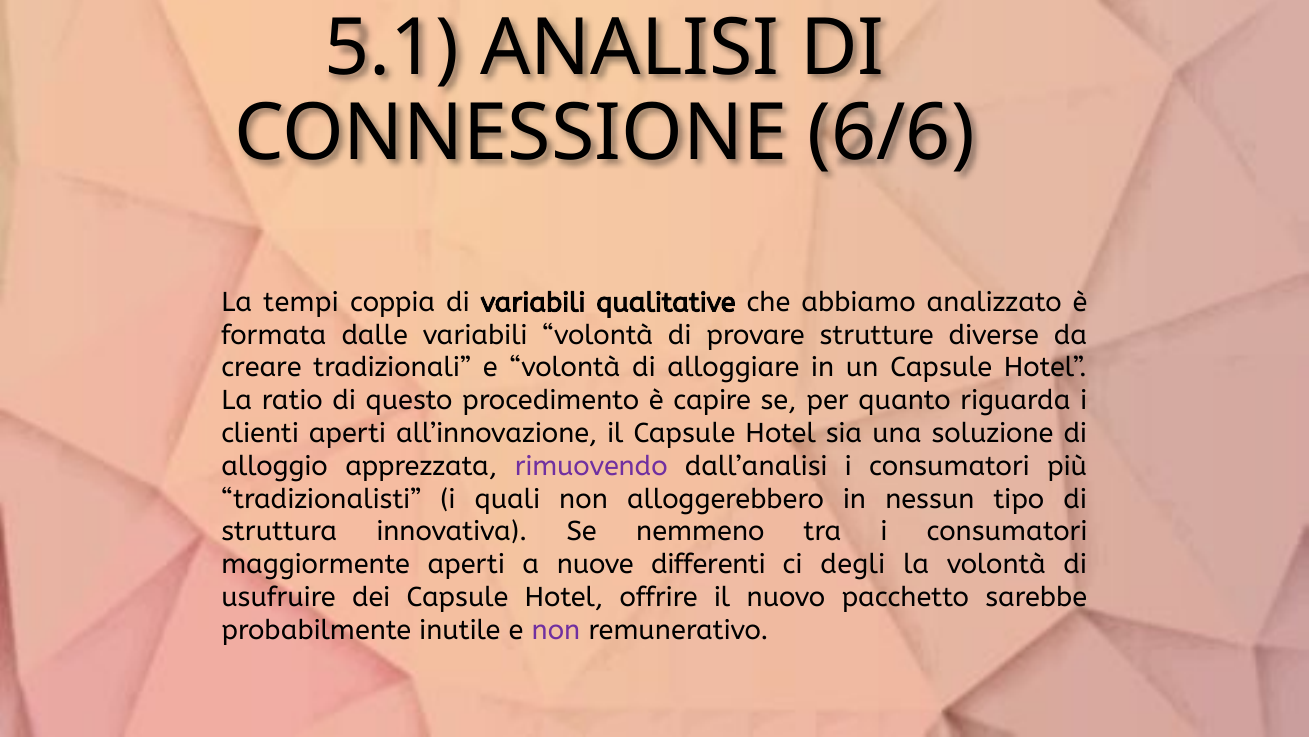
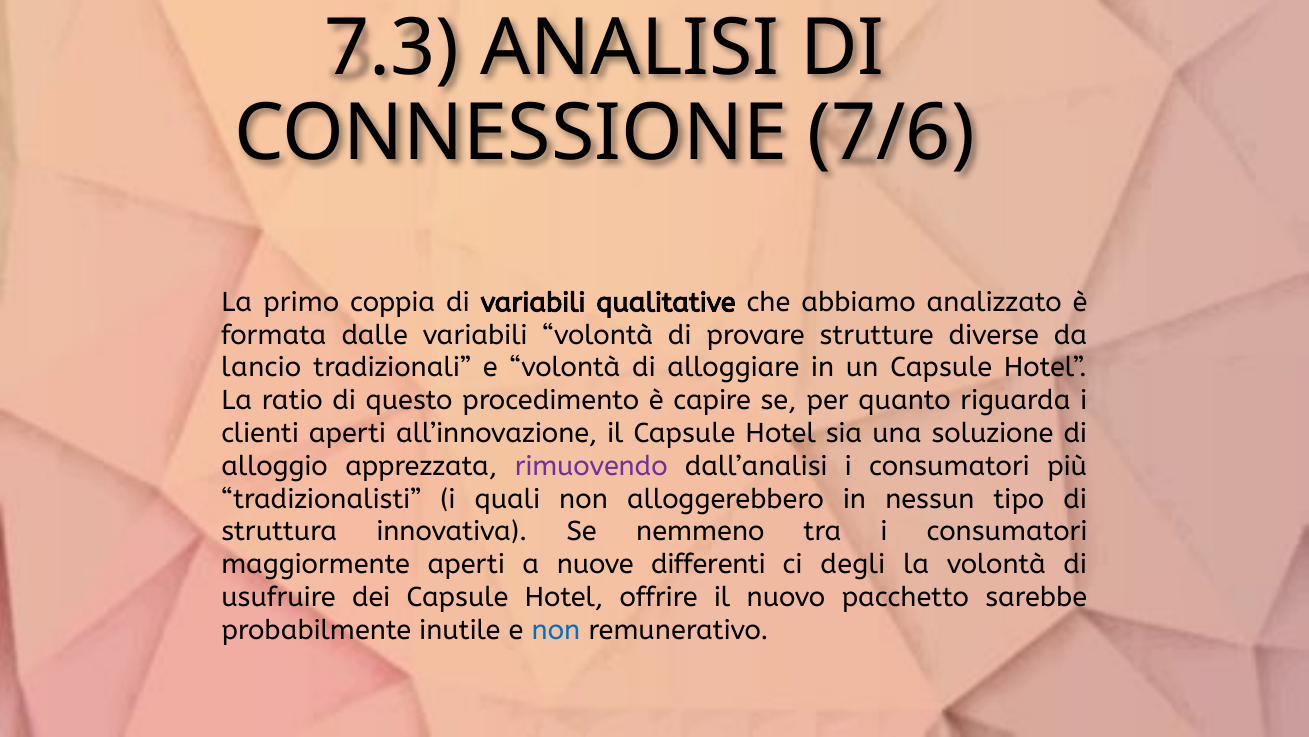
5.1: 5.1 -> 7.3 (392, 48)
6/6: 6/6 -> 7/6 (891, 133)
tempi: tempi -> primo (301, 302)
creare: creare -> lancio (261, 368)
non colour: purple -> blue (556, 630)
